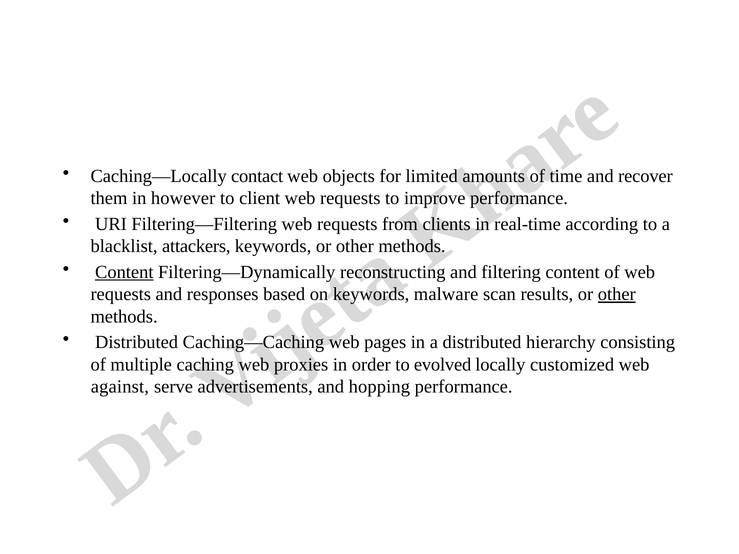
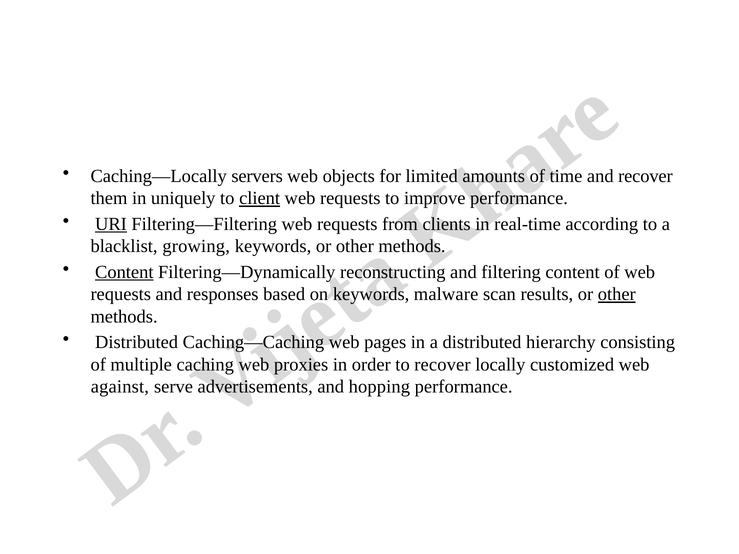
contact: contact -> servers (257, 176)
however: however -> uniquely (183, 198)
client underline: none -> present (260, 198)
URI underline: none -> present (111, 224)
attackers: attackers -> growing (196, 246)
to evolved: evolved -> recover (442, 365)
